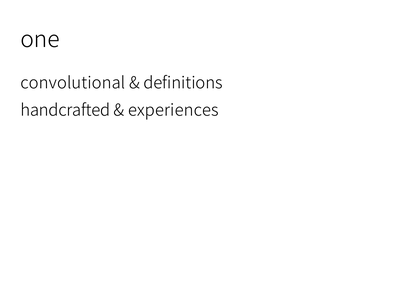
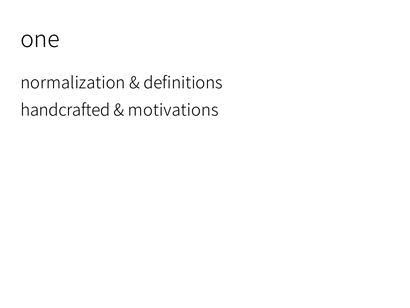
convolutional: convolutional -> normalization (73, 83)
experiences: experiences -> motivations (173, 110)
